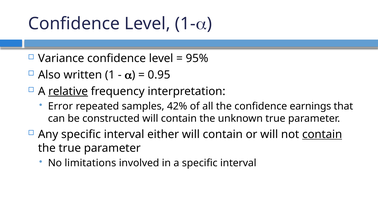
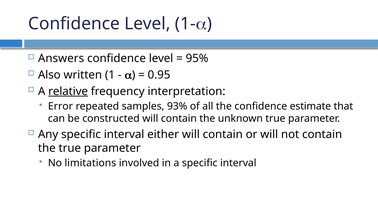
Variance: Variance -> Answers (61, 59)
42%: 42% -> 93% (177, 107)
earnings: earnings -> estimate (310, 107)
contain underline: present -> none (322, 135)
